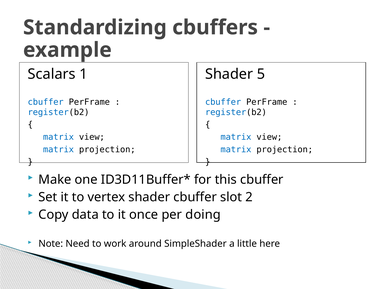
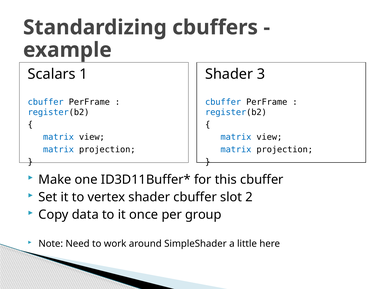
5: 5 -> 3 (261, 74)
doing: doing -> group (203, 214)
